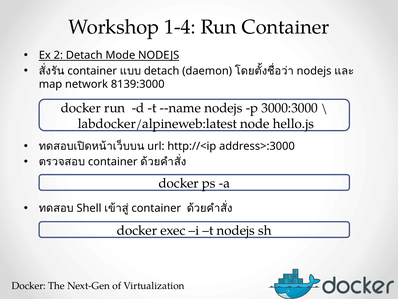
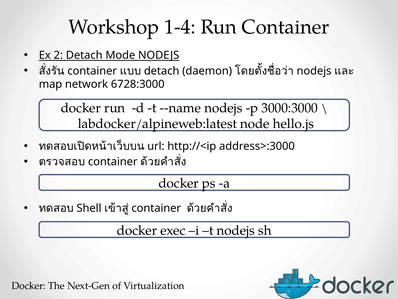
8139:3000: 8139:3000 -> 6728:3000 (138, 84)
